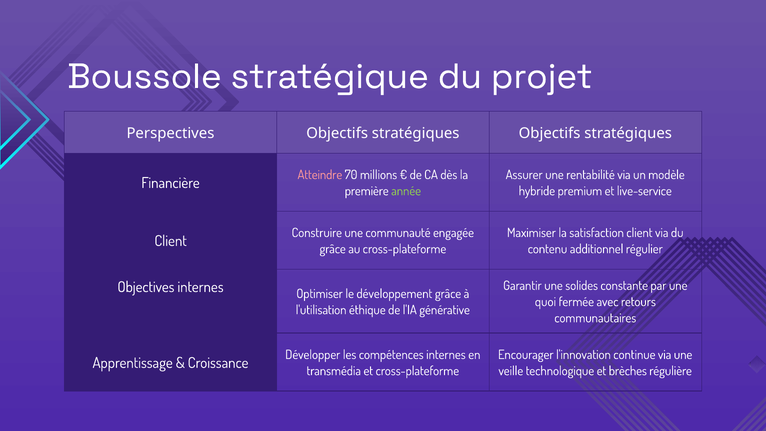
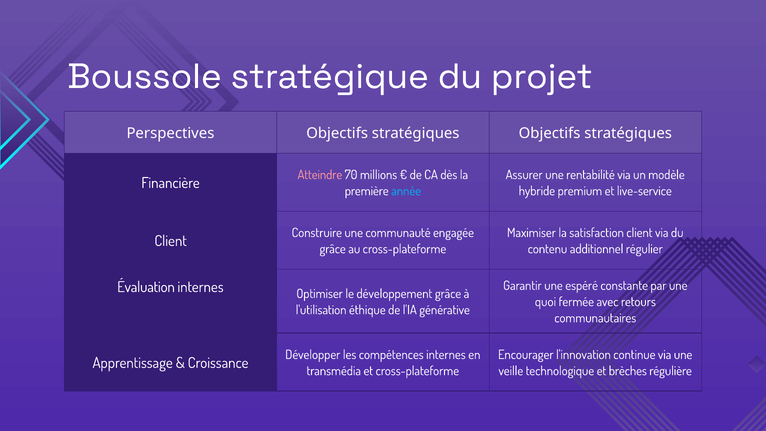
année colour: light green -> light blue (406, 191)
solides: solides -> espéré (582, 286)
Objectives: Objectives -> Évaluation (146, 287)
